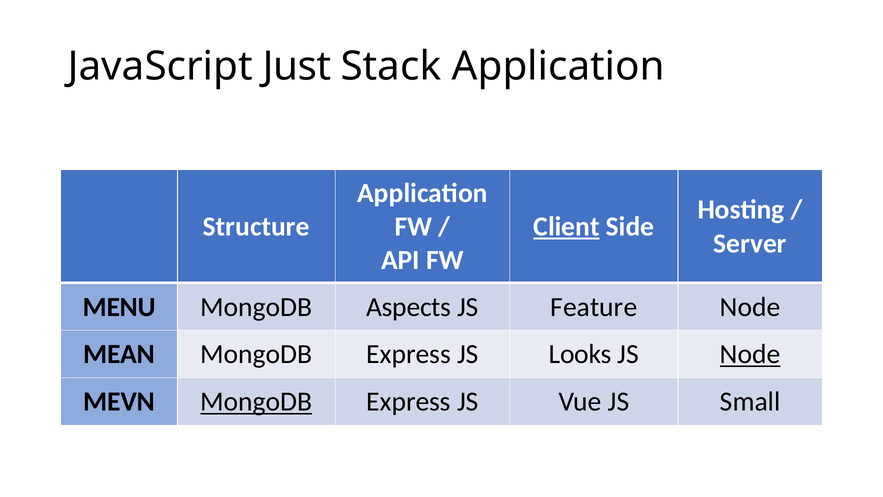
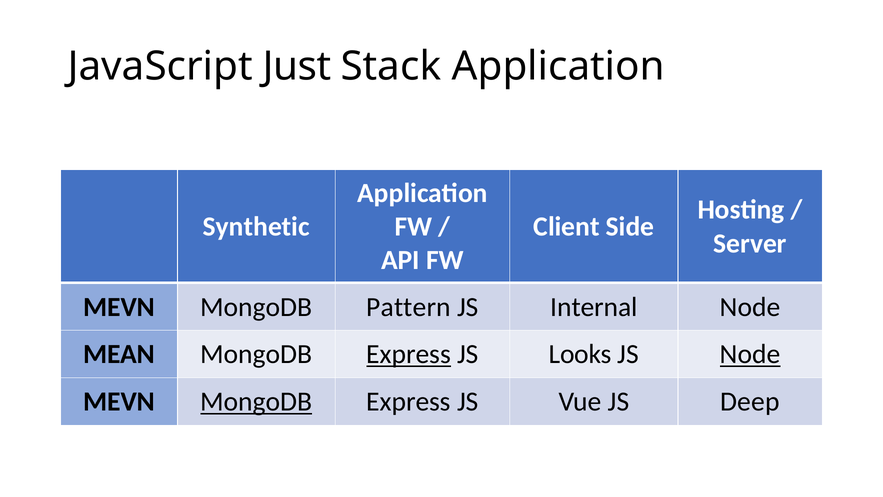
Structure: Structure -> Synthetic (256, 226)
Client underline: present -> none (567, 226)
MENU: MENU -> MEVN (119, 307)
Aspects: Aspects -> Pattern (409, 307)
Feature: Feature -> Internal (594, 307)
Express underline: none -> present (409, 354)
Small: Small -> Deep (750, 402)
